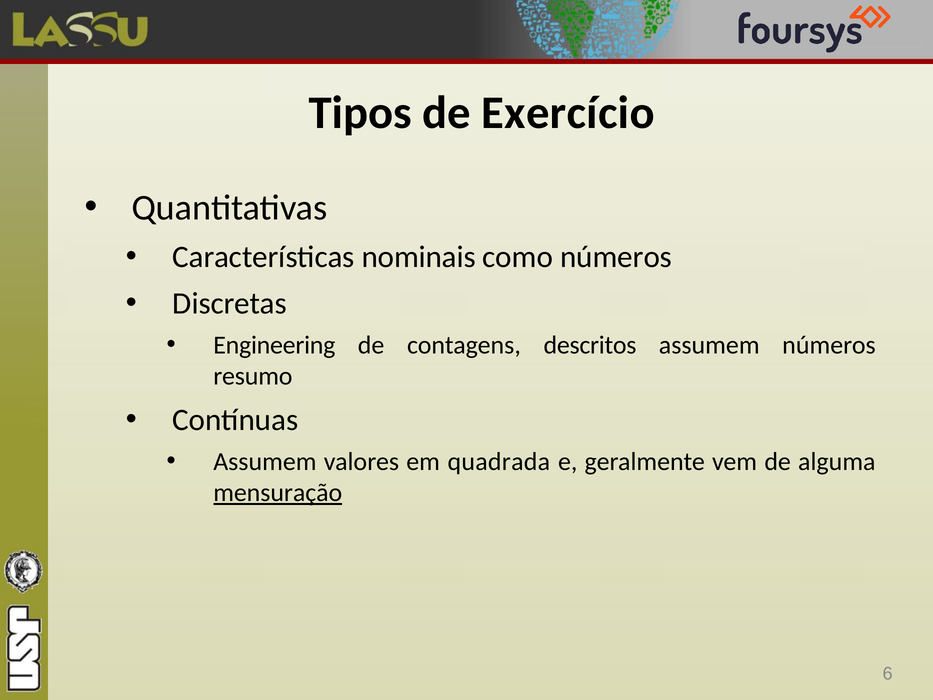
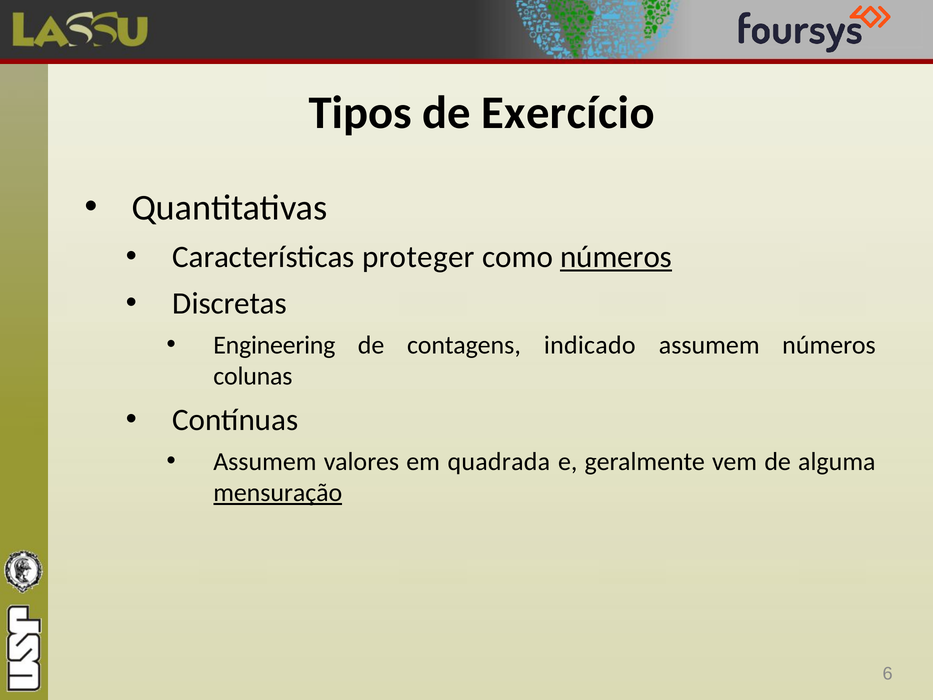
nominais: nominais -> proteger (418, 257)
números underline: none -> present (616, 257)
descritos: descritos -> indicado (590, 345)
resumo: resumo -> colunas (253, 376)
